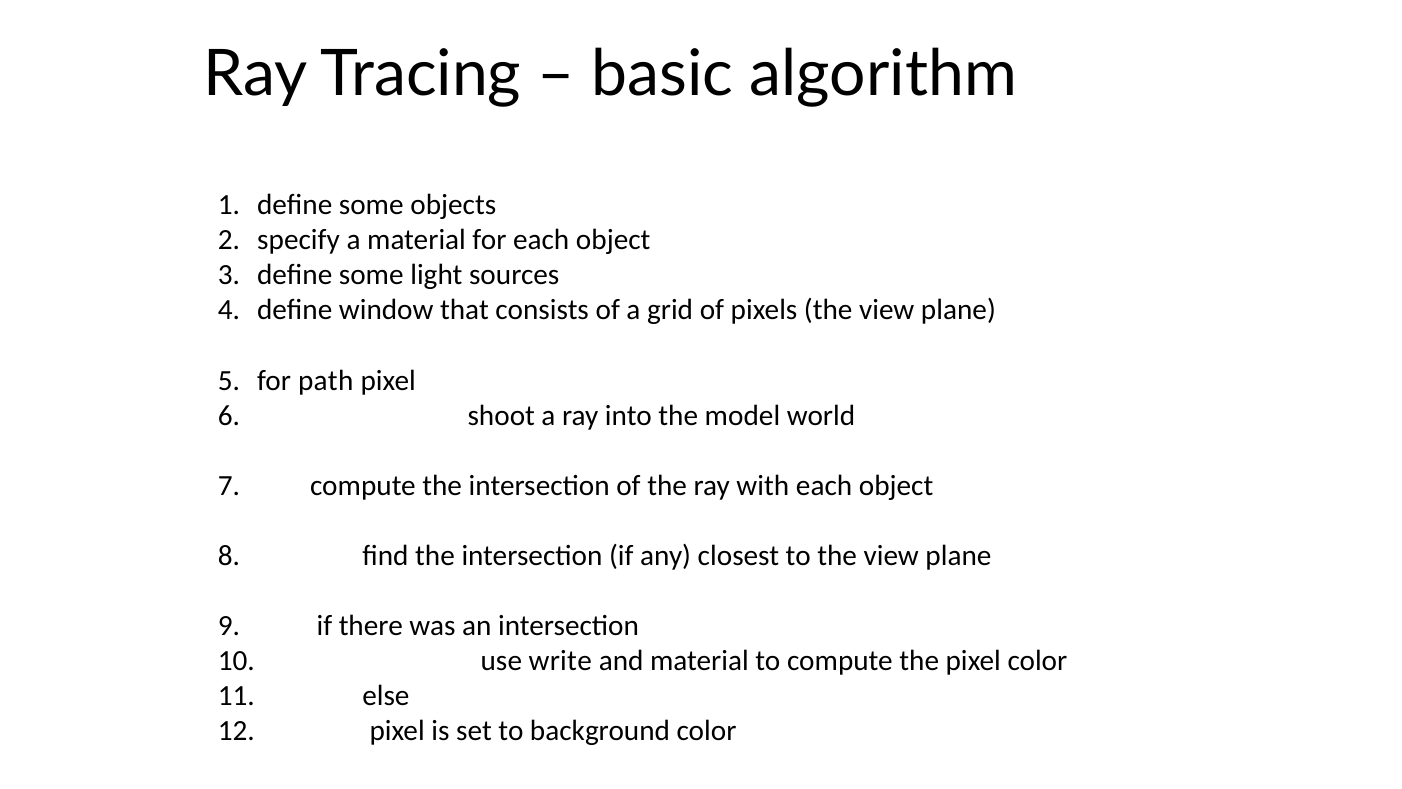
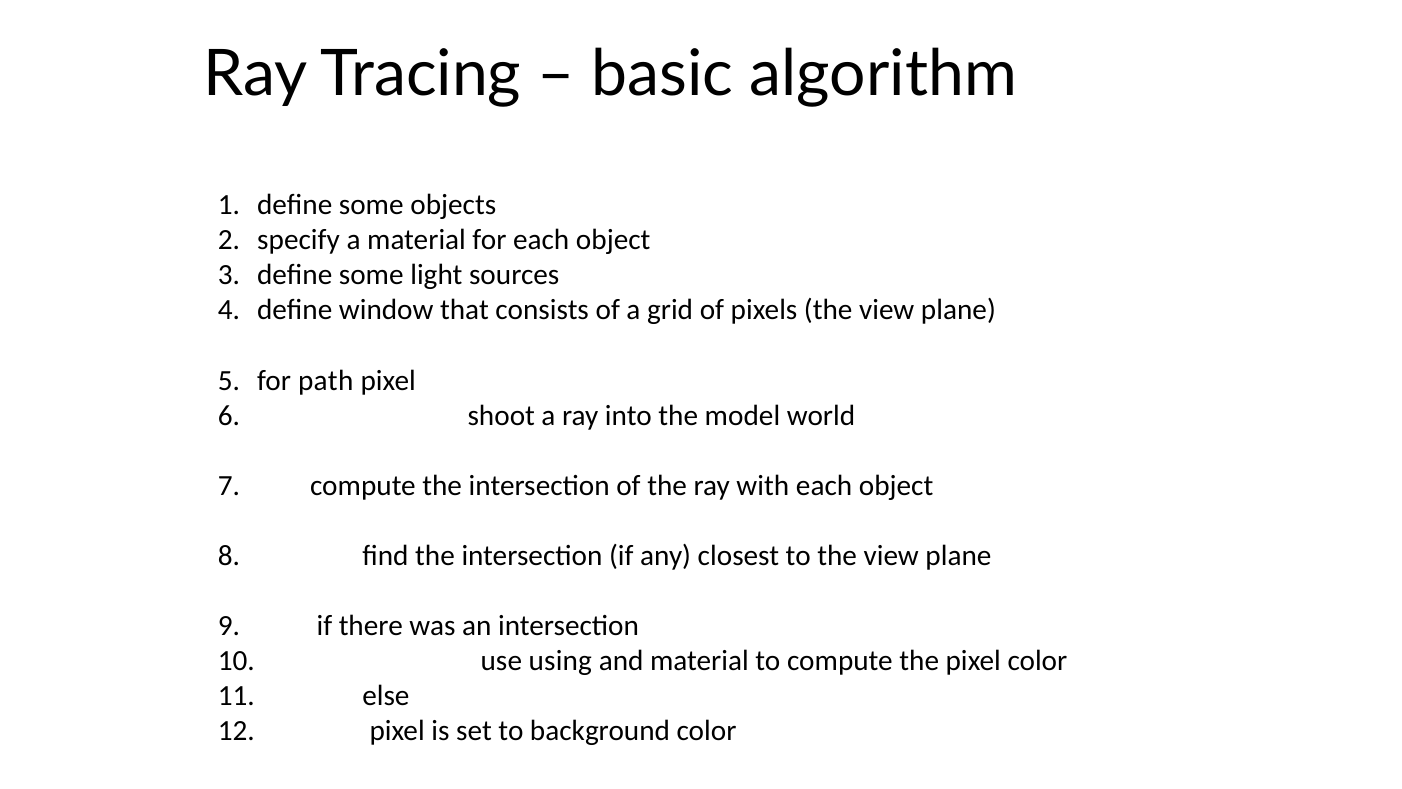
write: write -> using (560, 661)
